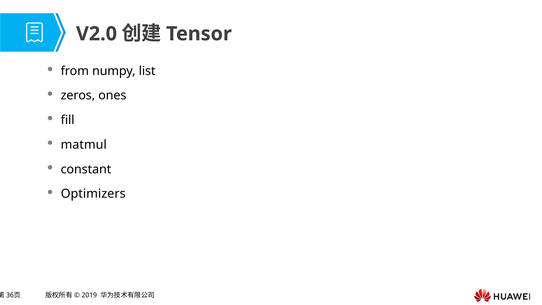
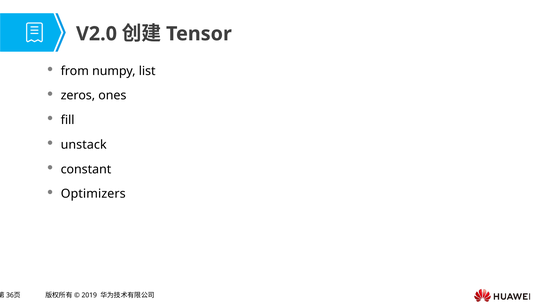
matmul: matmul -> unstack (84, 145)
